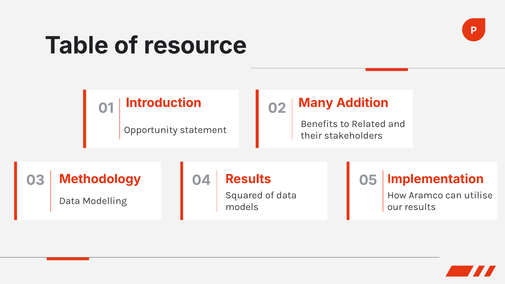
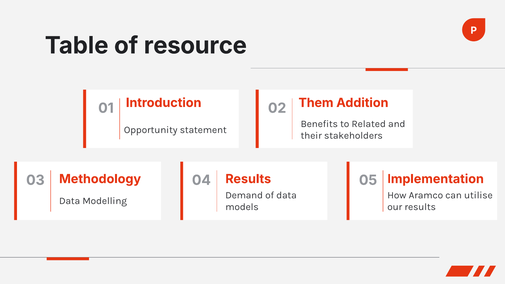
Many: Many -> Them (316, 103)
Squared: Squared -> Demand (244, 195)
